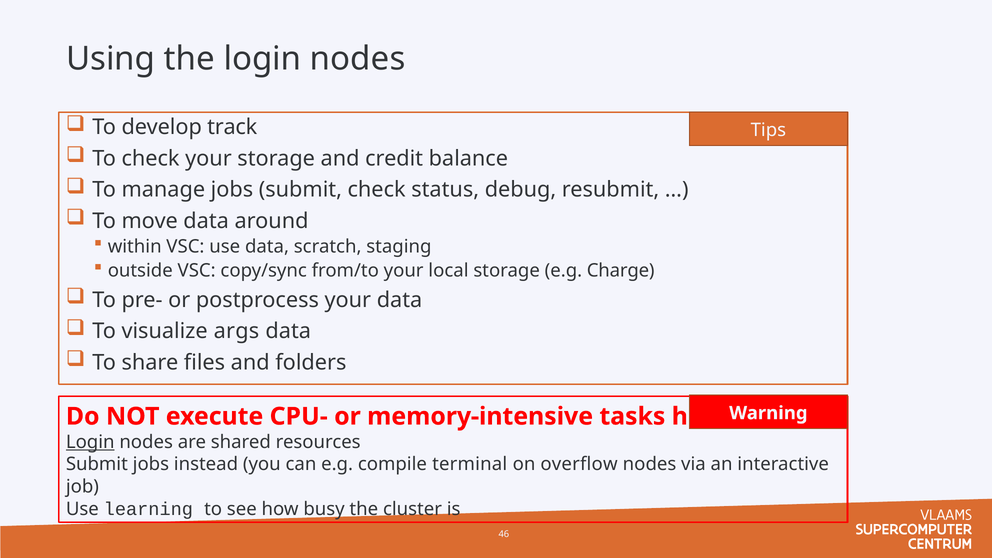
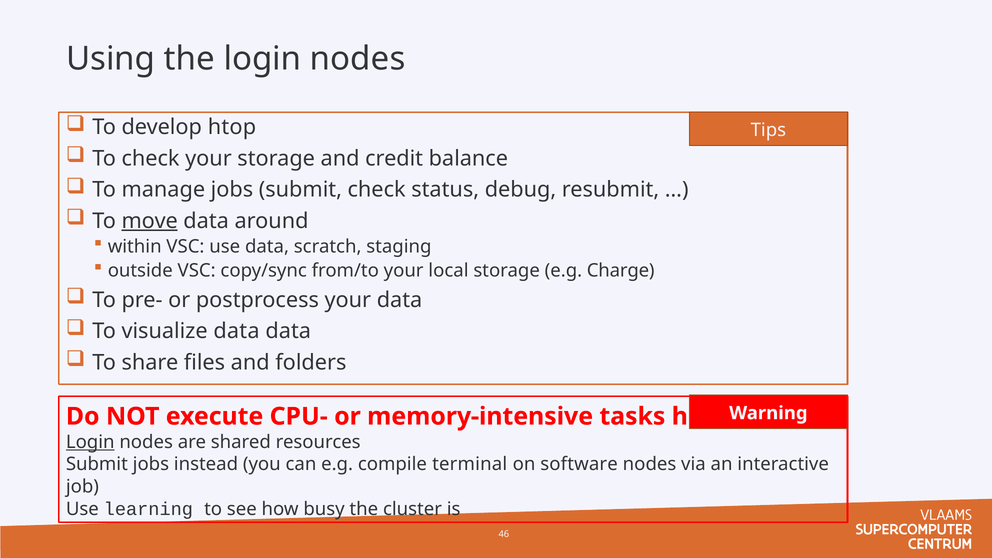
track: track -> htop (232, 127)
move underline: none -> present (150, 221)
visualize args: args -> data (236, 331)
overflow: overflow -> software (579, 464)
